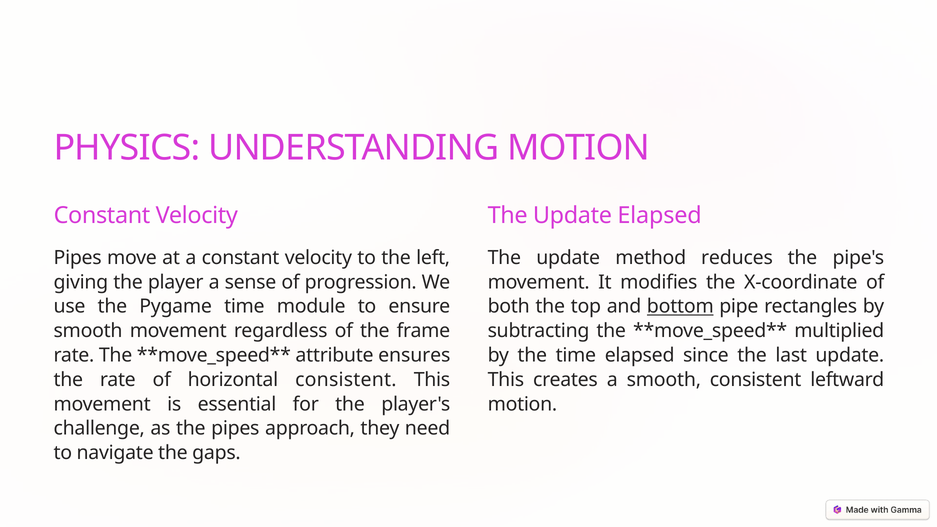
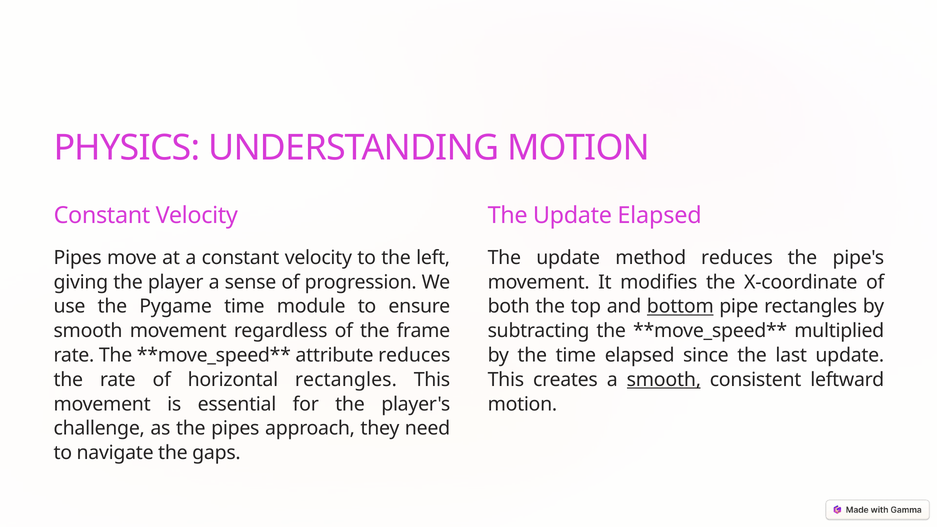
attribute ensures: ensures -> reduces (414, 355)
horizontal consistent: consistent -> rectangles (346, 380)
smooth underline: none -> present (664, 380)
